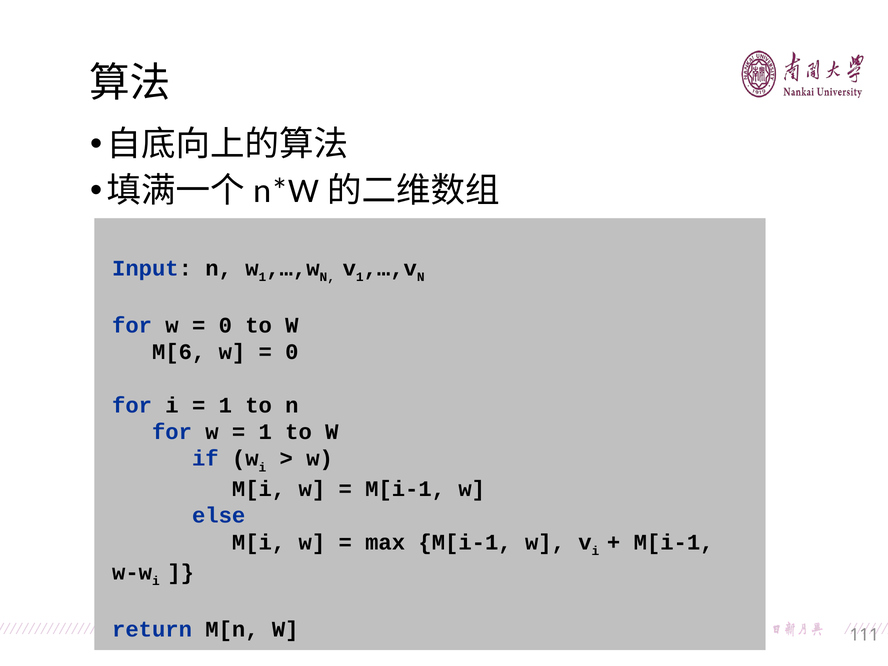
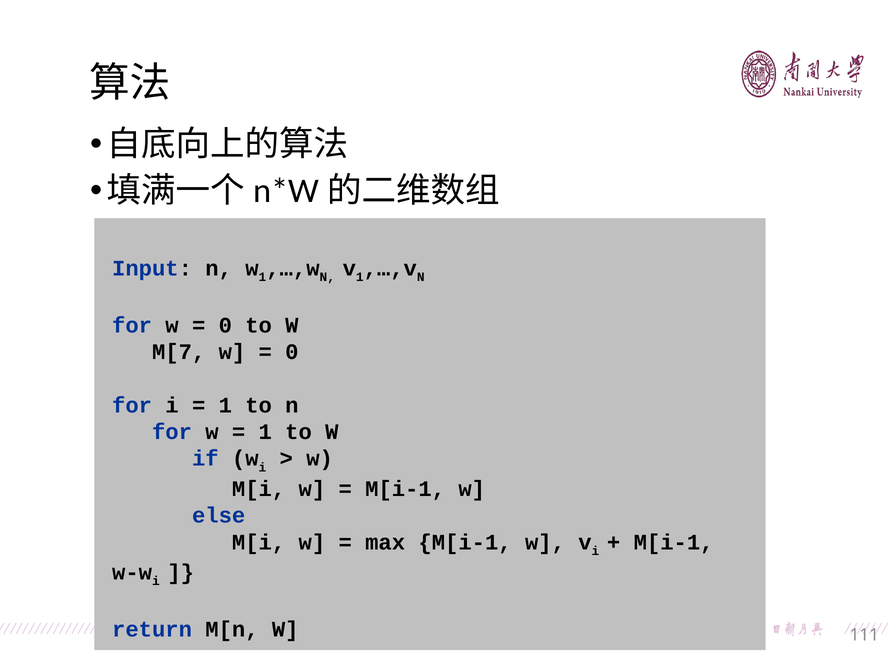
M[6: M[6 -> M[7 (179, 352)
